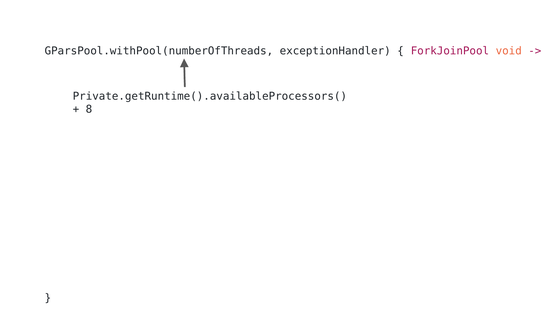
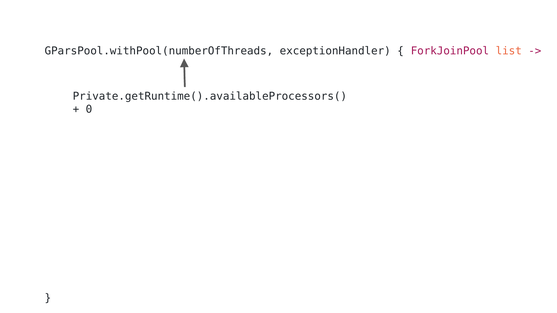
void: void -> list (509, 51)
8: 8 -> 0 (89, 109)
